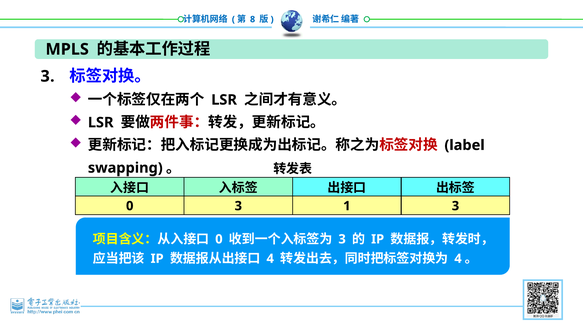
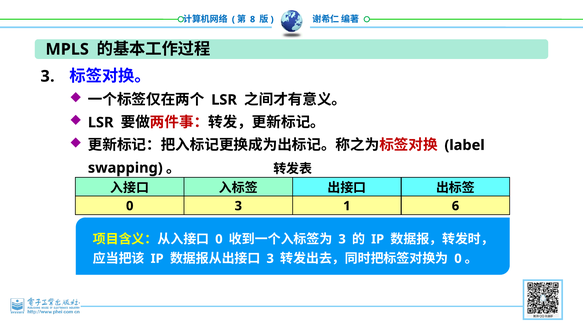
1 3: 3 -> 6 (455, 206)
4: 4 -> 3 (270, 259)
4: 4 -> 0 (458, 259)
